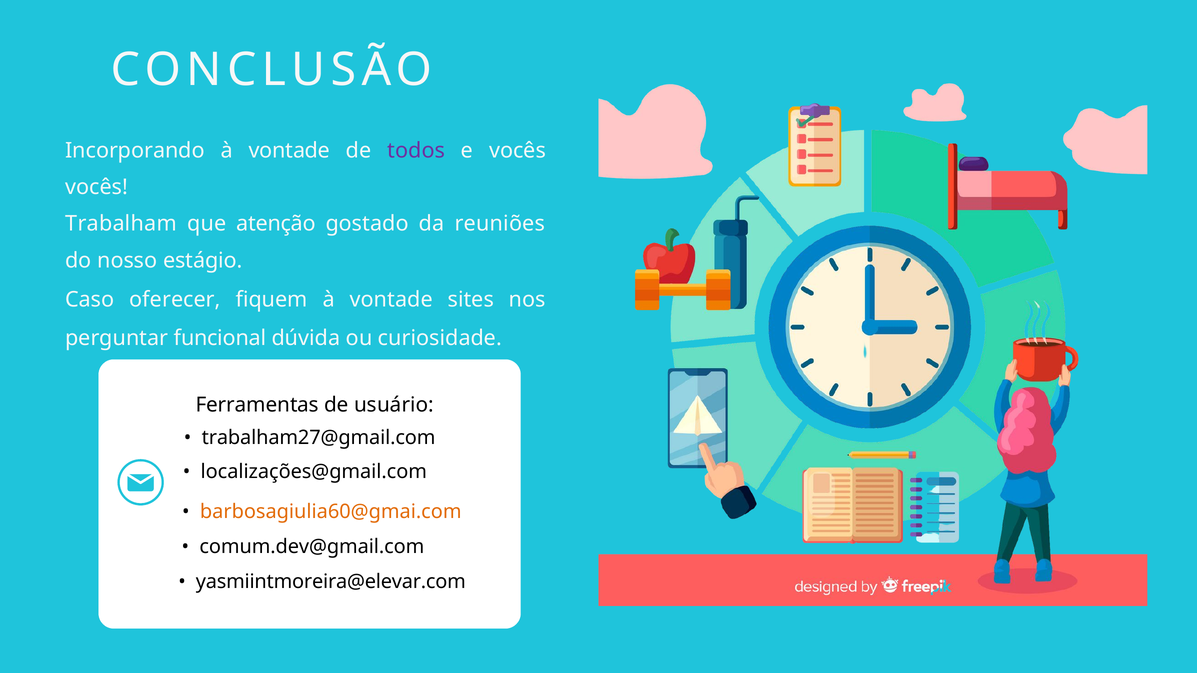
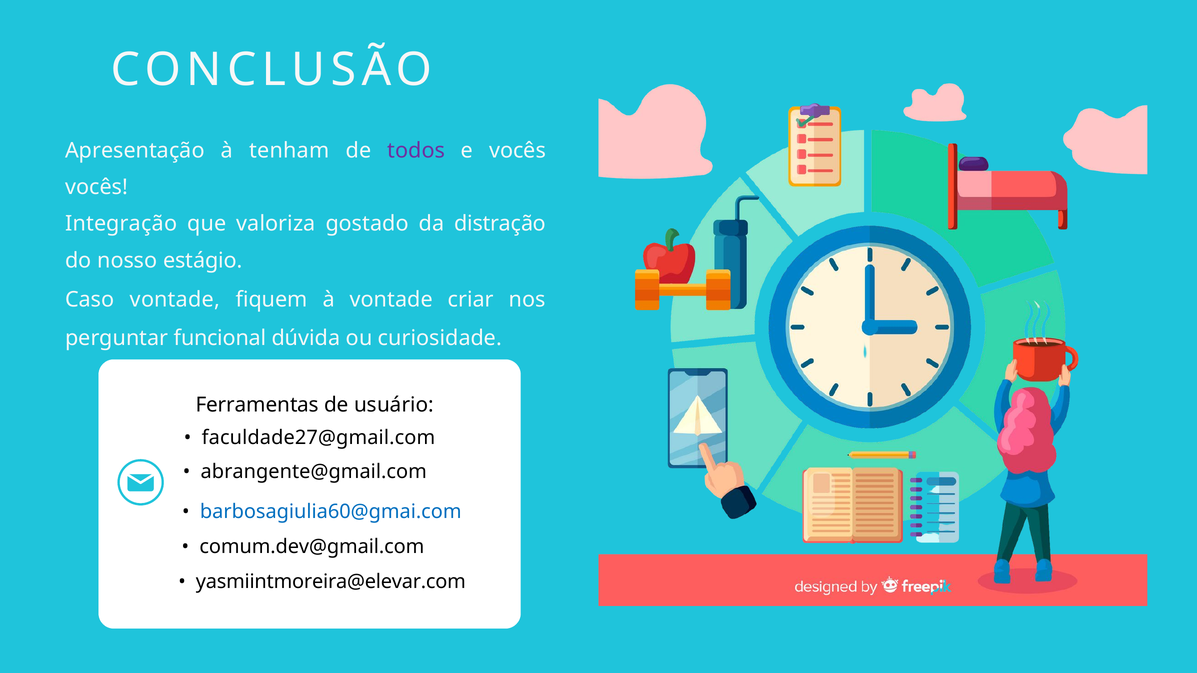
Incorporando: Incorporando -> Apresentação (135, 150)
vontade: vontade -> tenham (289, 150)
Trabalham: Trabalham -> Integração (121, 224)
atenção: atenção -> valoriza (276, 224)
reuniões: reuniões -> distração (500, 224)
Caso oferecer: oferecer -> vontade (175, 300)
sites: sites -> criar (471, 300)
trabalham27@gmail.com: trabalham27@gmail.com -> faculdade27@gmail.com (318, 438)
localizações@gmail.com: localizações@gmail.com -> abrangente@gmail.com (314, 472)
barbosagiulia60@gmai.com colour: orange -> blue (331, 512)
